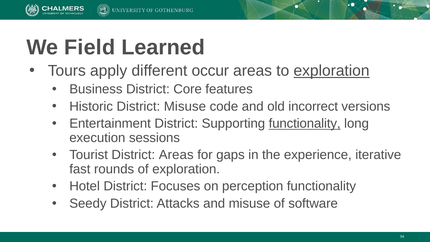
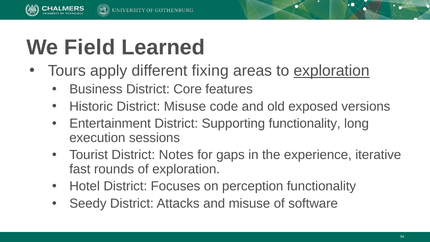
occur: occur -> fixing (210, 71)
incorrect: incorrect -> exposed (313, 106)
functionality underline: present -> none (305, 124)
District Areas: Areas -> Notes (176, 155)
